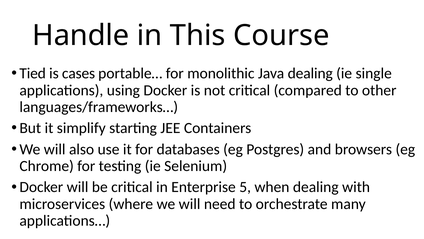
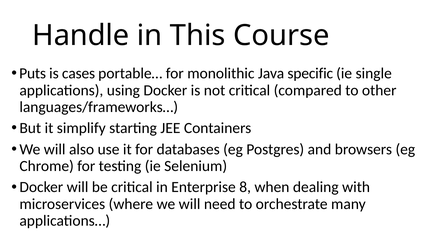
Tied: Tied -> Puts (33, 73)
Java dealing: dealing -> specific (310, 73)
5: 5 -> 8 (245, 187)
